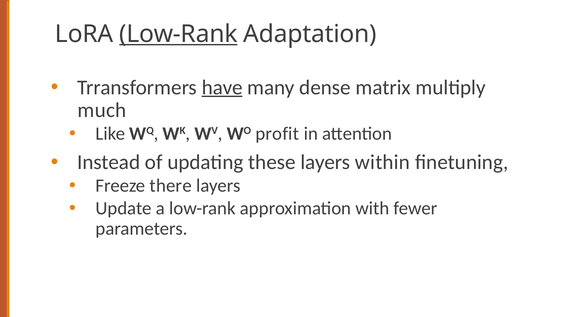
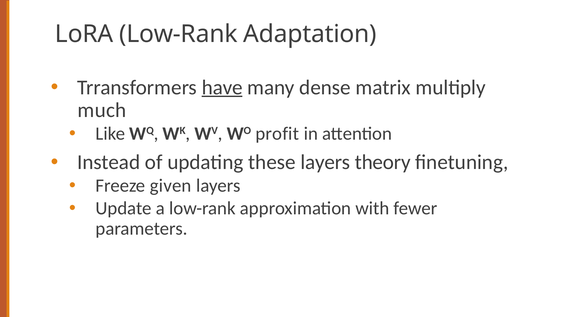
Low-Rank underline: present -> none (178, 34)
within: within -> theory (383, 162)
there: there -> given (171, 186)
